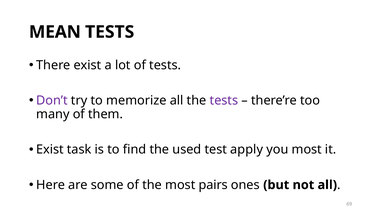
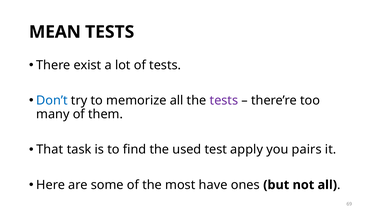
Don’t colour: purple -> blue (52, 101)
Exist: Exist -> That (50, 150)
you most: most -> pairs (307, 150)
pairs: pairs -> have (213, 185)
